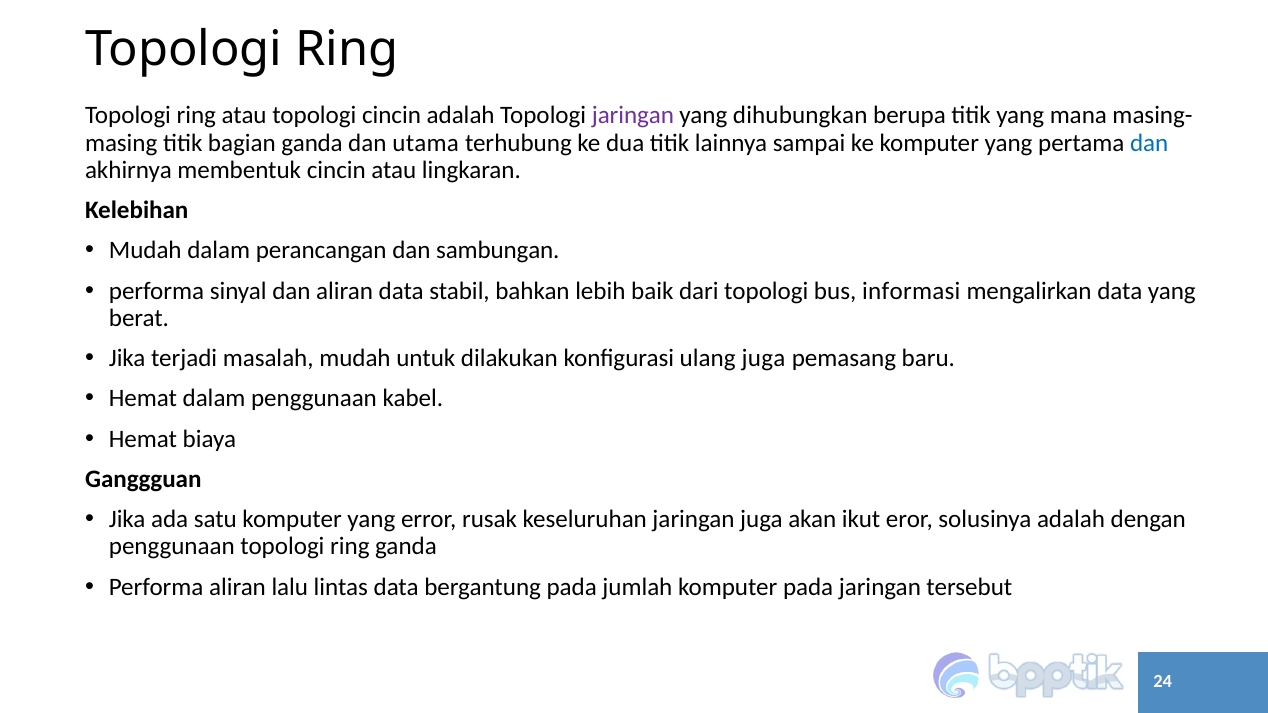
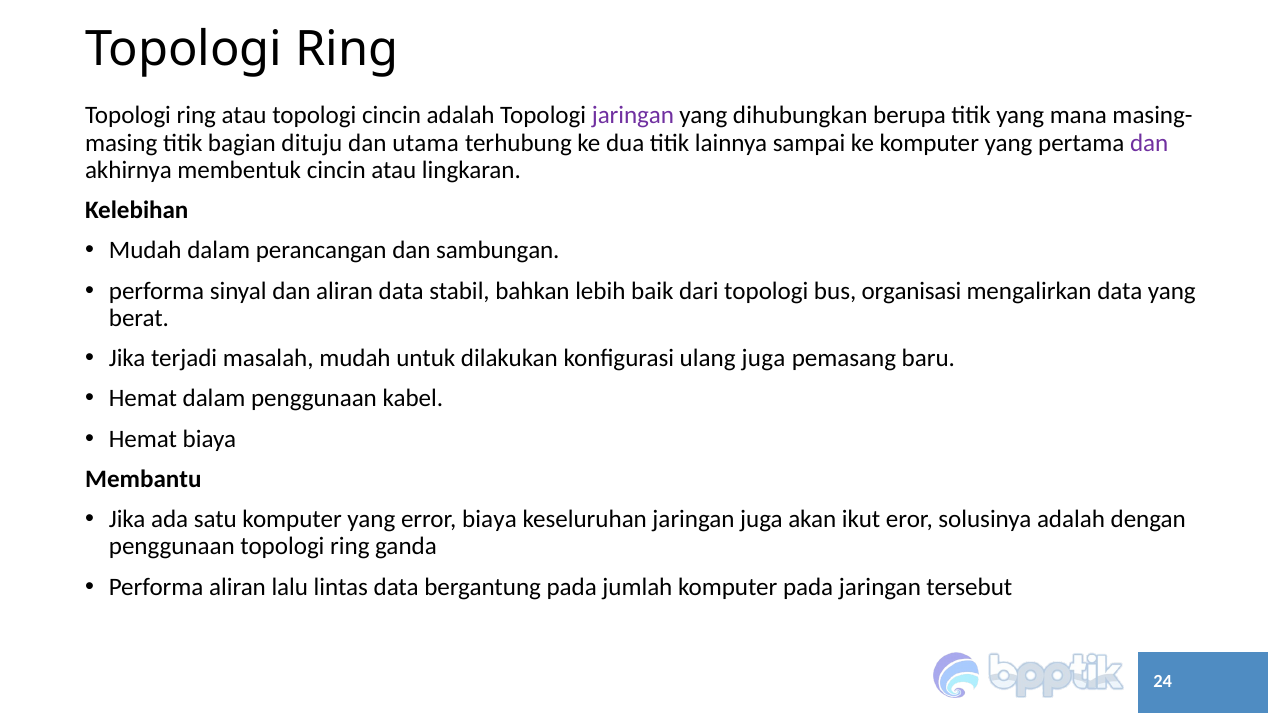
bagian ganda: ganda -> dituju (312, 143)
dan colour: blue -> purple (1149, 143)
informasi: informasi -> organisasi (912, 291)
Ganggguan: Ganggguan -> Membantu (143, 479)
error rusak: rusak -> biaya (489, 520)
